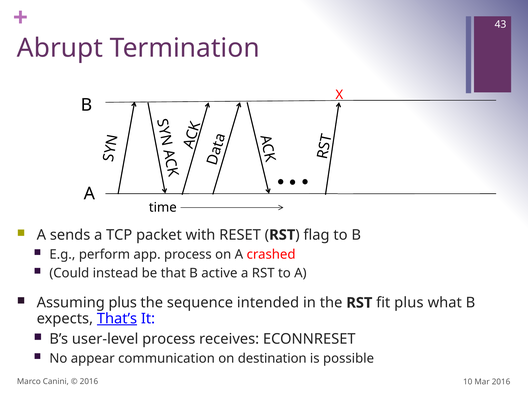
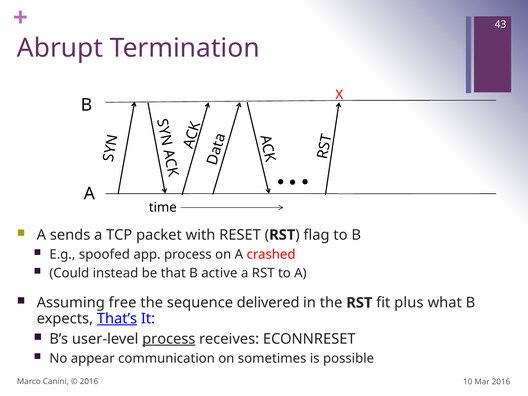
perform: perform -> spoofed (104, 254)
Assuming plus: plus -> free (123, 303)
intended: intended -> delivered (268, 303)
process underline: none -> present (169, 339)
destination: destination -> sometimes (272, 358)
